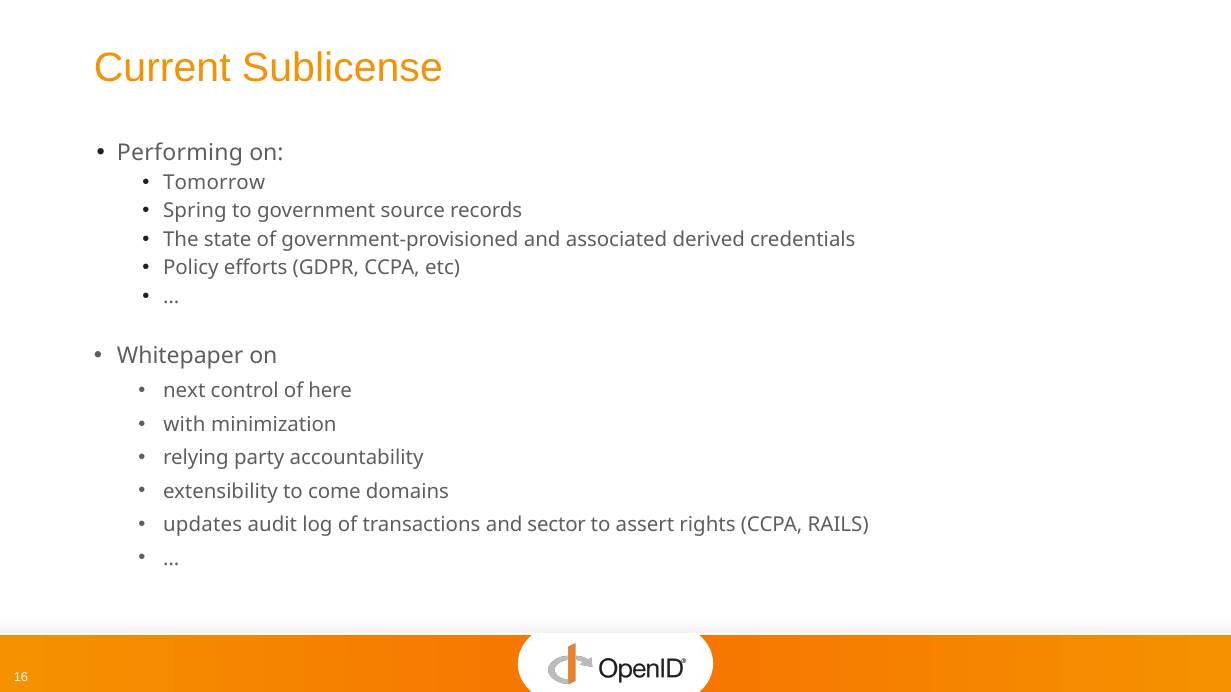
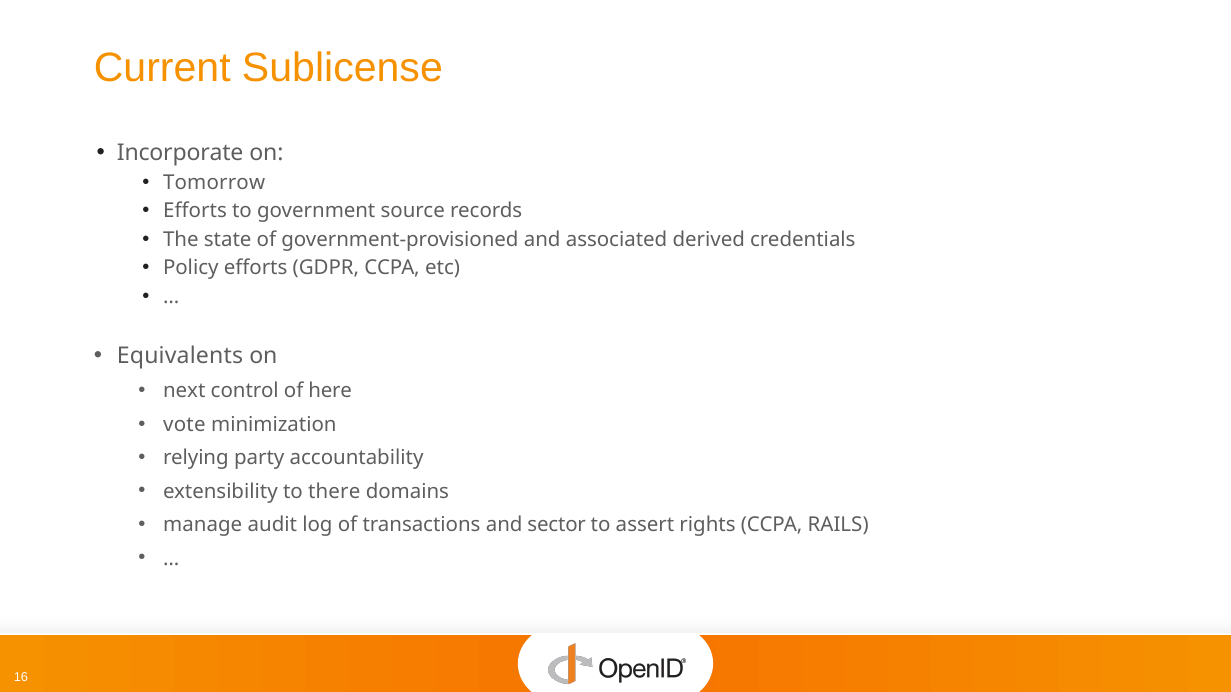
Performing: Performing -> Incorporate (180, 153)
Spring: Spring -> Efforts (195, 211)
Whitepaper: Whitepaper -> Equivalents (180, 357)
with: with -> vote (184, 425)
come: come -> there (334, 492)
updates: updates -> manage (203, 525)
